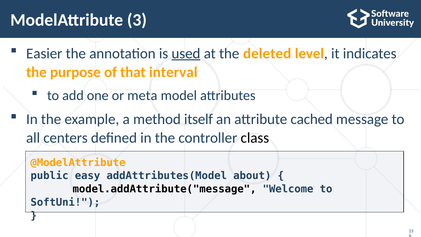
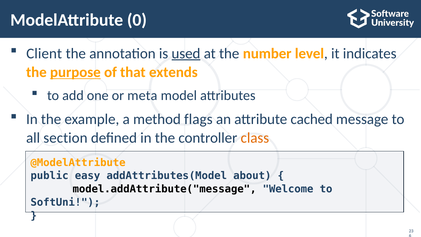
3: 3 -> 0 (137, 20)
Easier: Easier -> Client (44, 53)
deleted: deleted -> number (267, 53)
purpose underline: none -> present (75, 72)
interval: interval -> extends (173, 72)
itself: itself -> flags (198, 119)
centers: centers -> section (65, 138)
class colour: black -> orange (255, 138)
